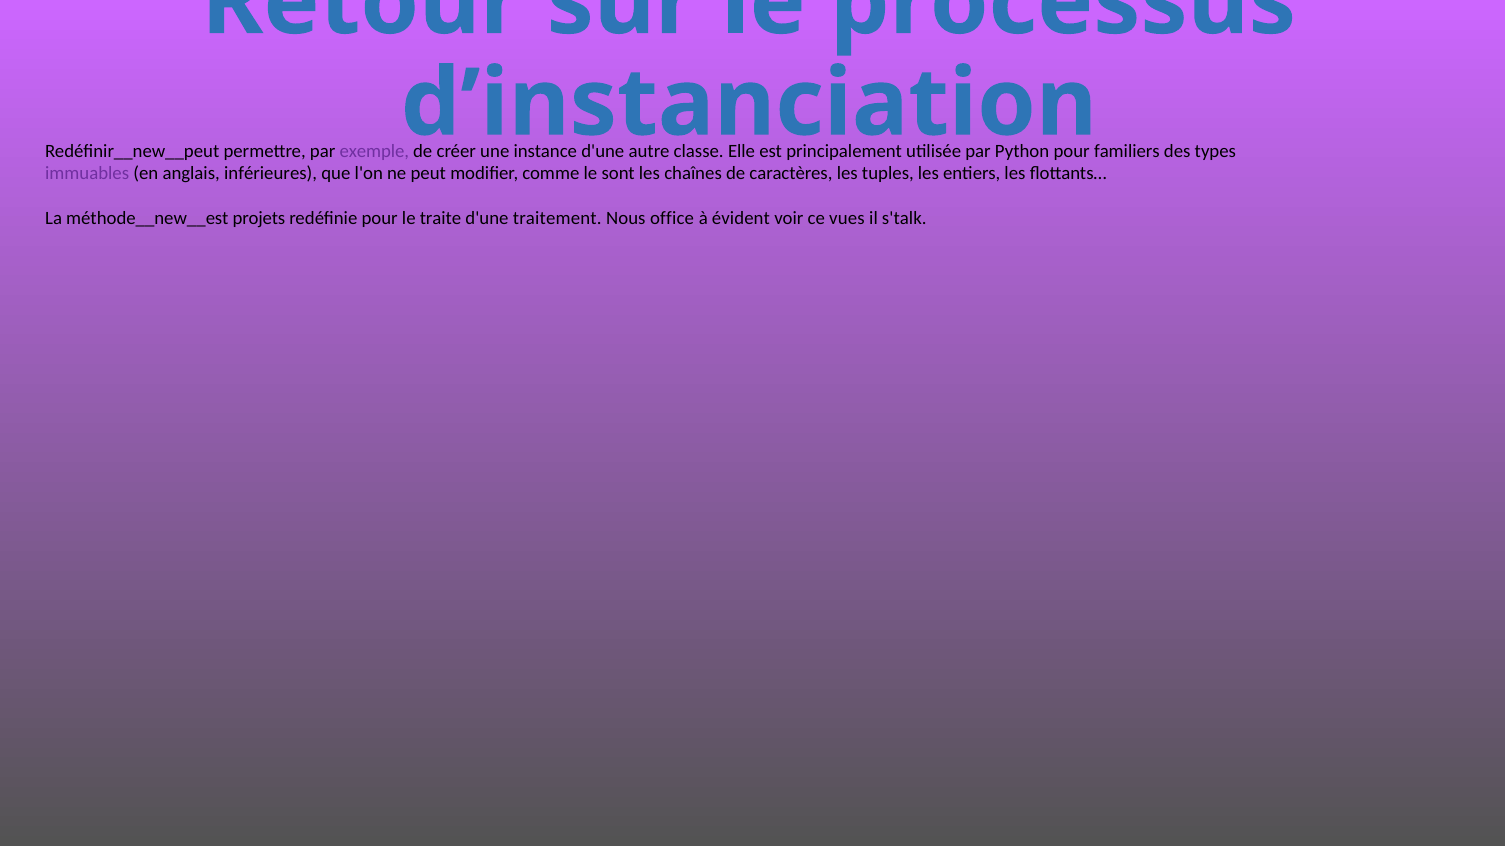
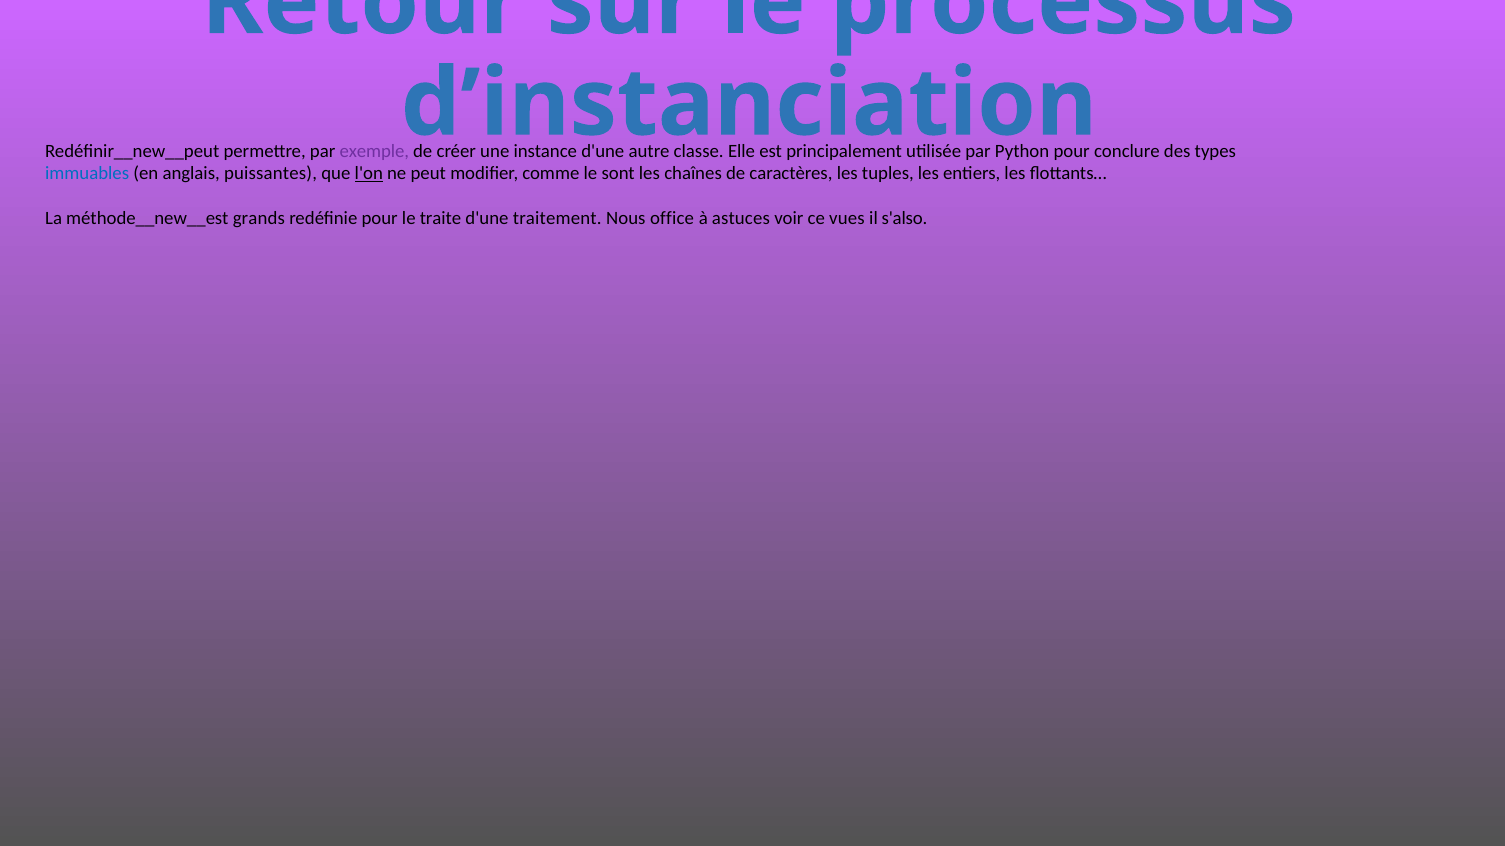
familiers: familiers -> conclure (1127, 151)
immuables colour: purple -> blue (87, 174)
inférieures: inférieures -> puissantes (271, 174)
l'on underline: none -> present (369, 174)
projets: projets -> grands (259, 219)
évident: évident -> astuces (741, 219)
s'talk: s'talk -> s'also (904, 219)
